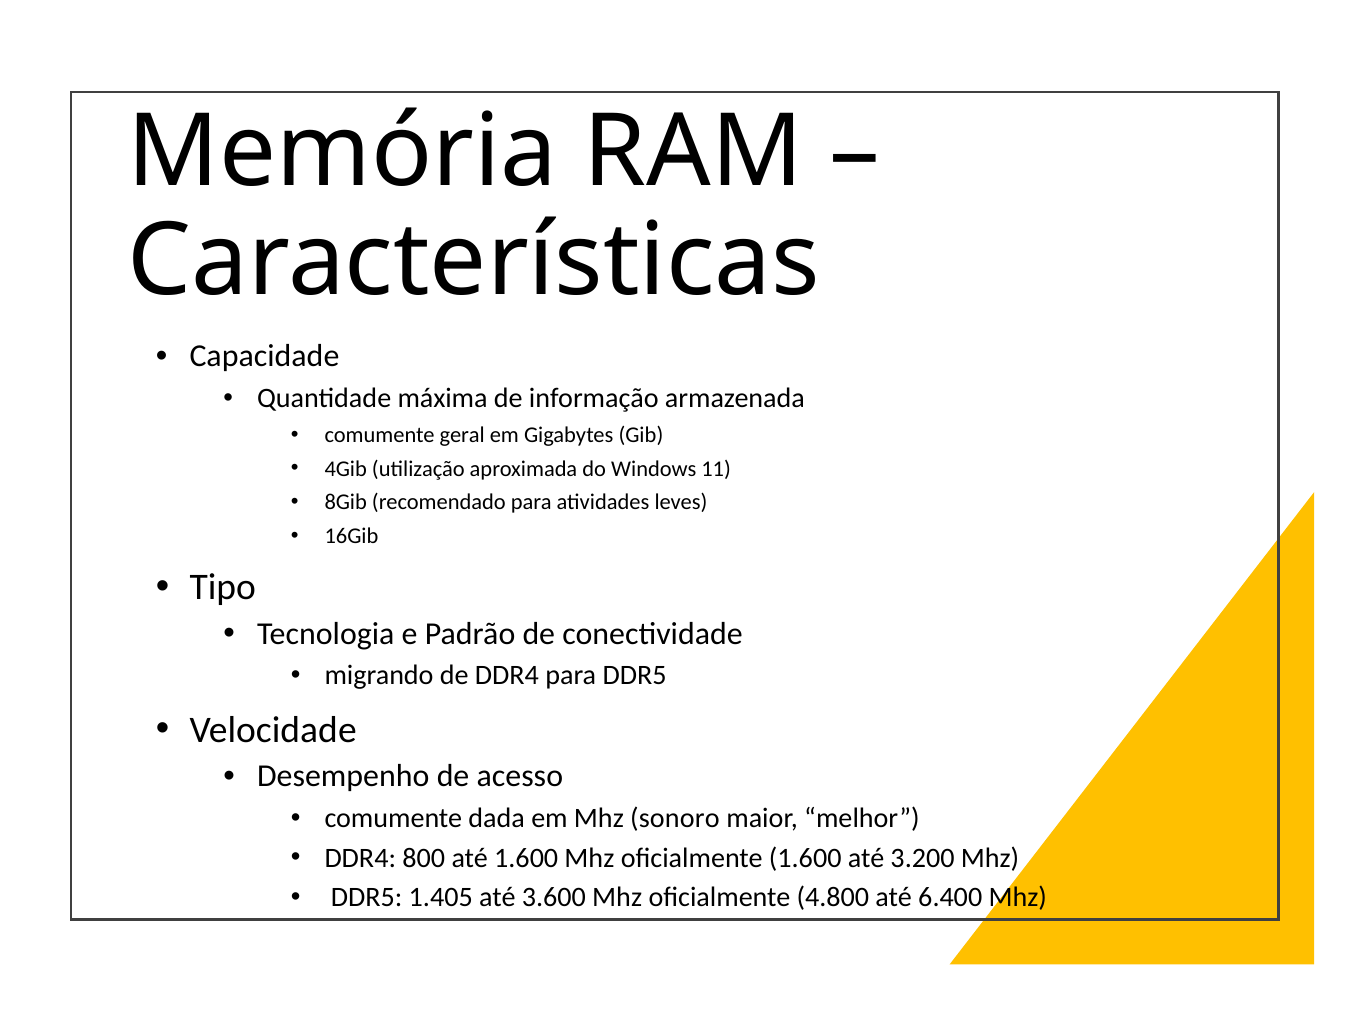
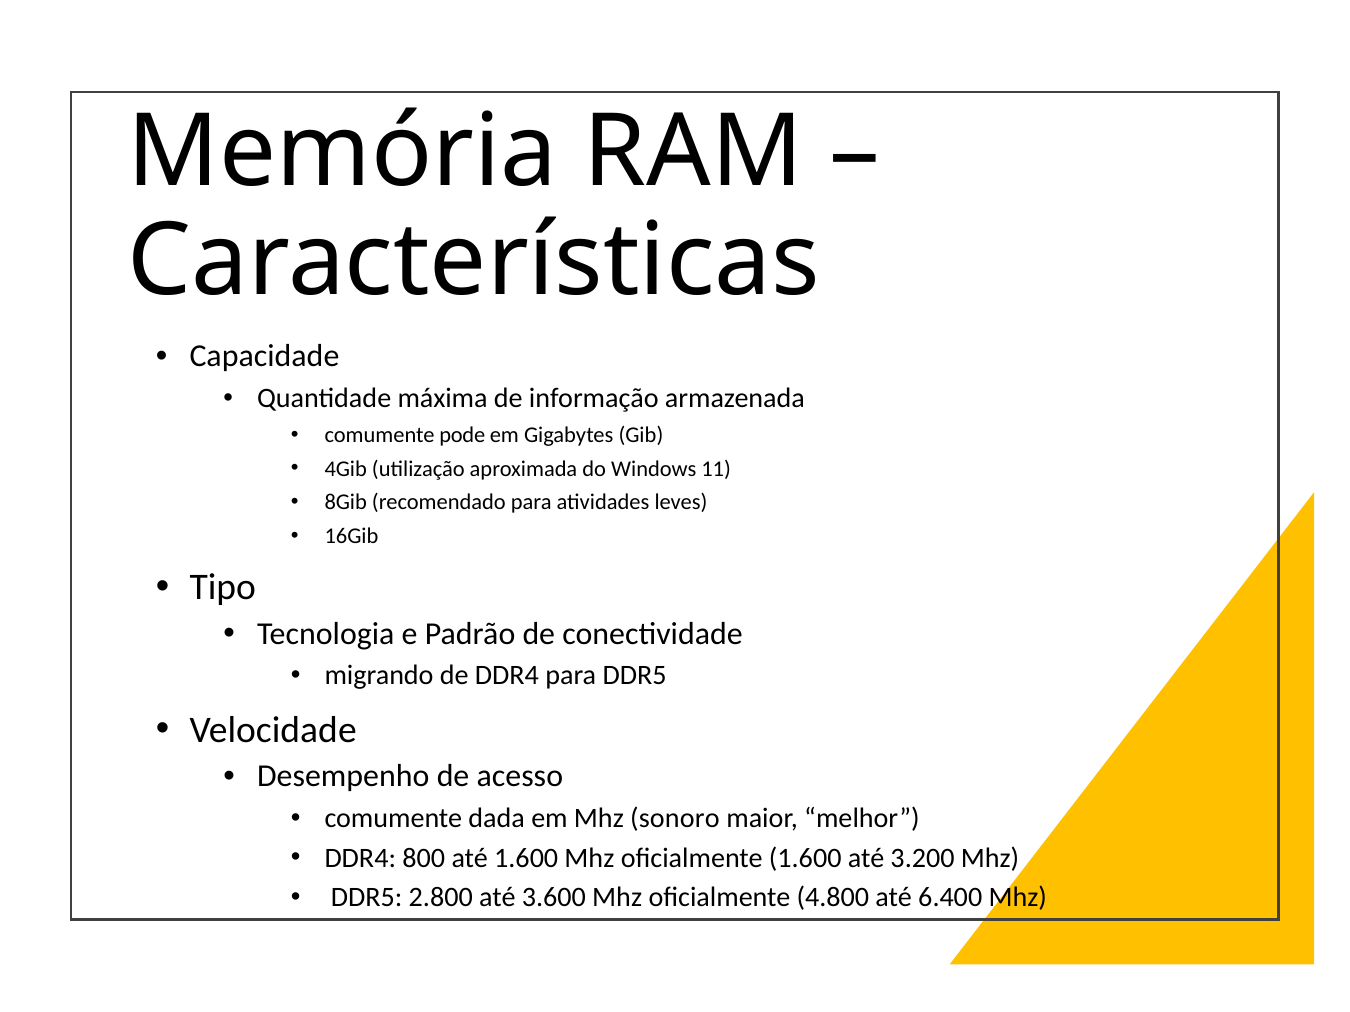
geral: geral -> pode (462, 435)
1.405: 1.405 -> 2.800 (441, 898)
